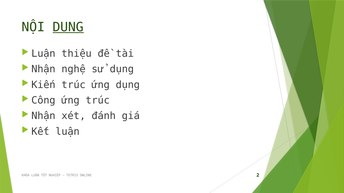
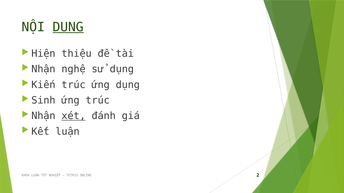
Luận: Luận -> Hiện (43, 54)
Công: Công -> Sinh (43, 101)
xét underline: none -> present (74, 116)
